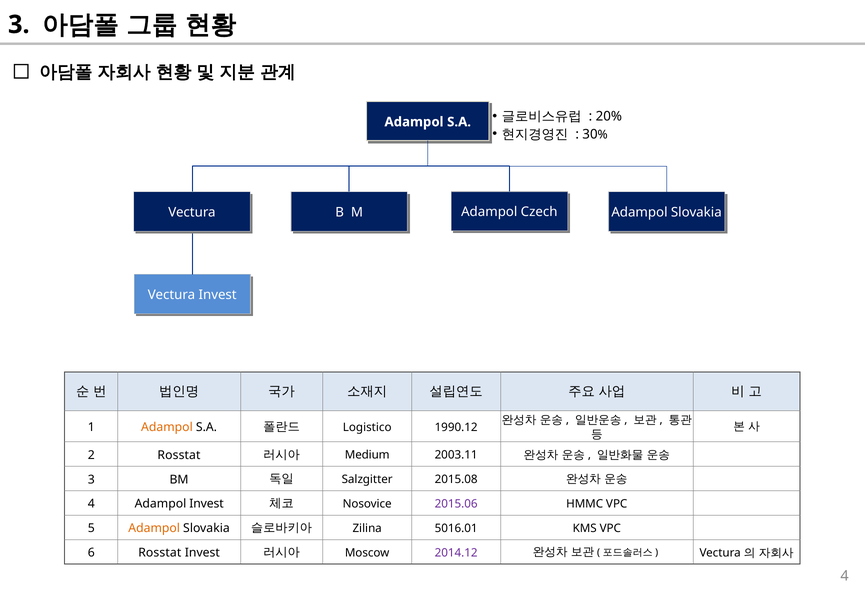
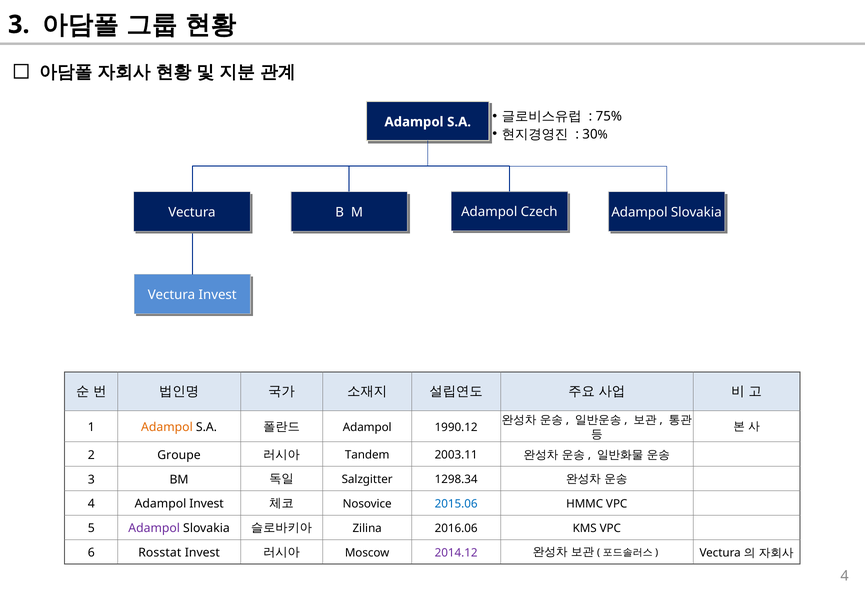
20%: 20% -> 75% (609, 117)
Logistico: Logistico -> Adampol (367, 427)
2 Rosstat: Rosstat -> Groupe (179, 455)
Medium: Medium -> Tandem (367, 455)
2015.08: 2015.08 -> 1298.34 (456, 479)
2015.06 colour: purple -> blue (456, 504)
Adampol colour: orange -> purple (154, 528)
5016.01: 5016.01 -> 2016.06 (456, 528)
